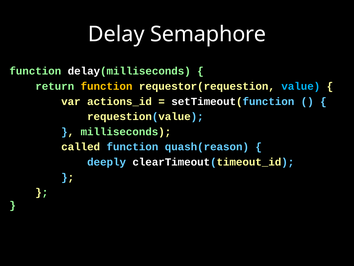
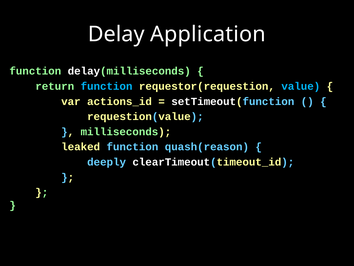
Semaphore: Semaphore -> Application (208, 34)
function colour: yellow -> light blue (107, 86)
called: called -> leaked (81, 147)
